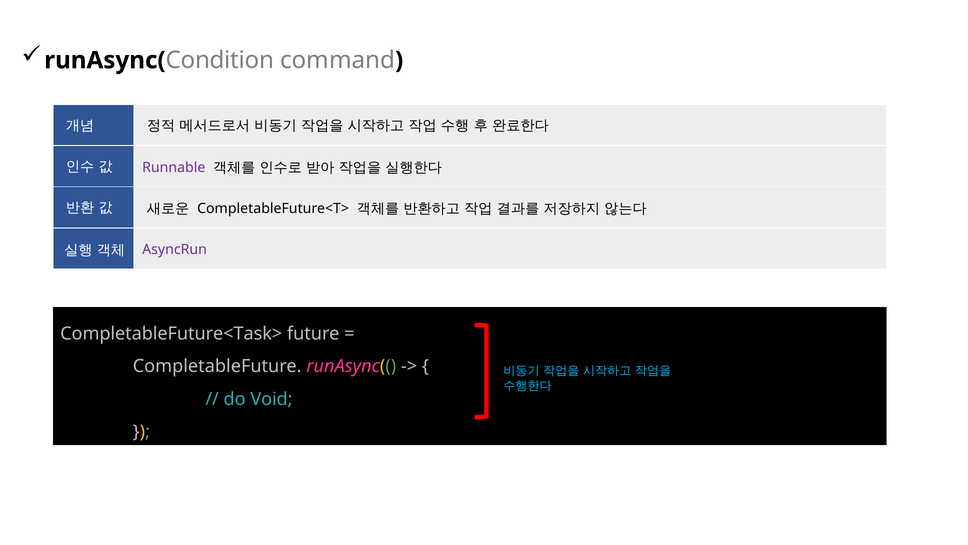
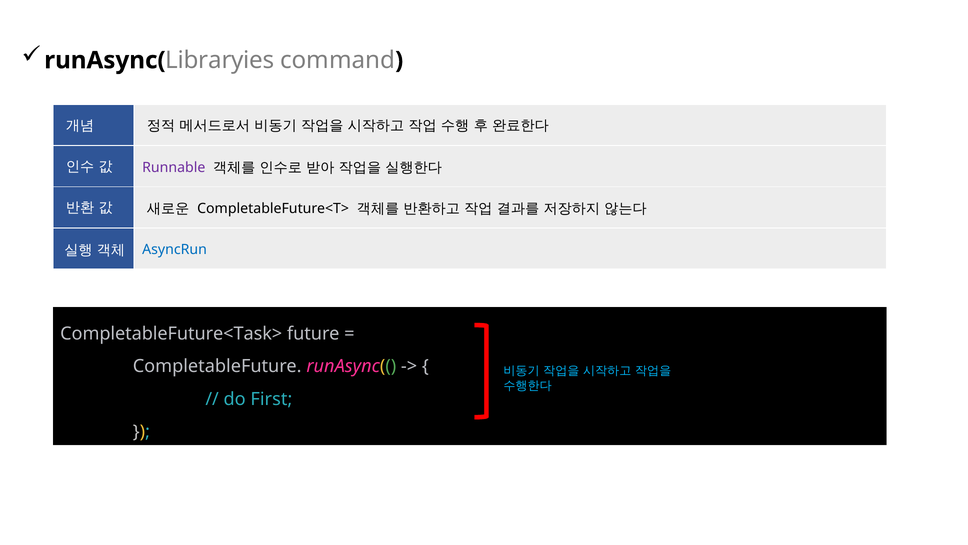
Condition: Condition -> Libraryies (220, 60)
AsyncRun colour: purple -> blue (175, 249)
Void: Void -> First (271, 399)
